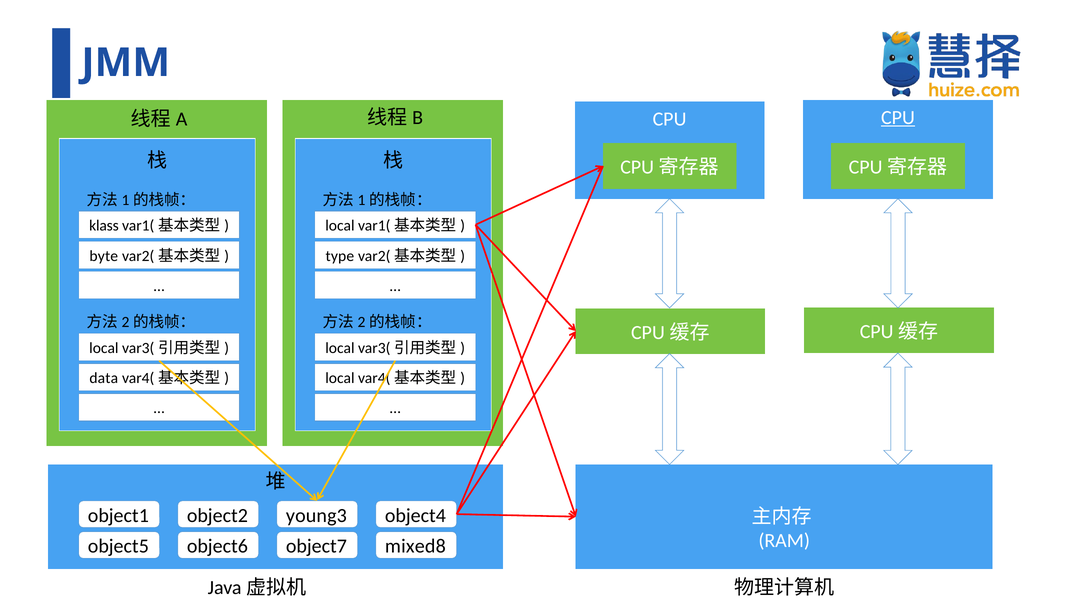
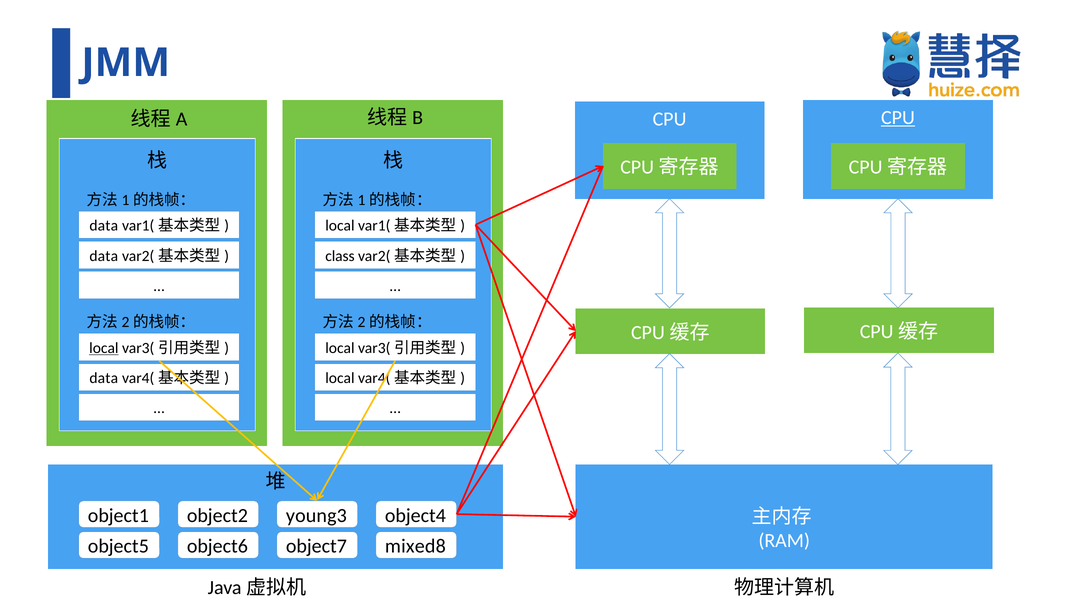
klass: klass -> data (104, 226)
byte: byte -> data (104, 256)
type: type -> class (340, 256)
local underline: none -> present (104, 348)
